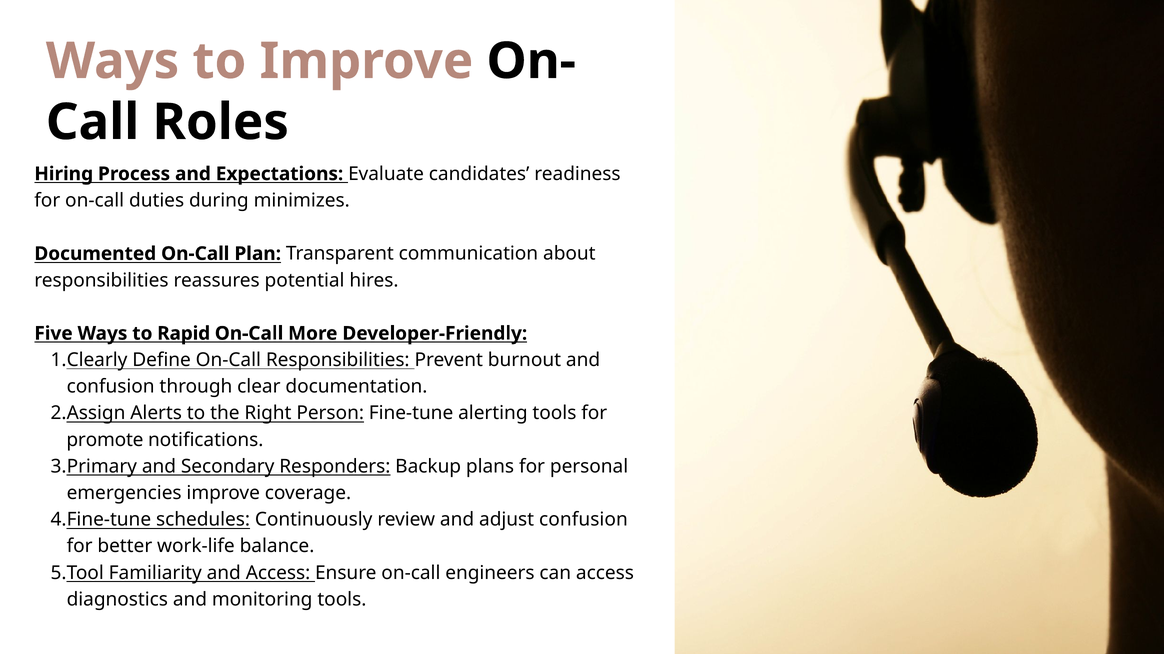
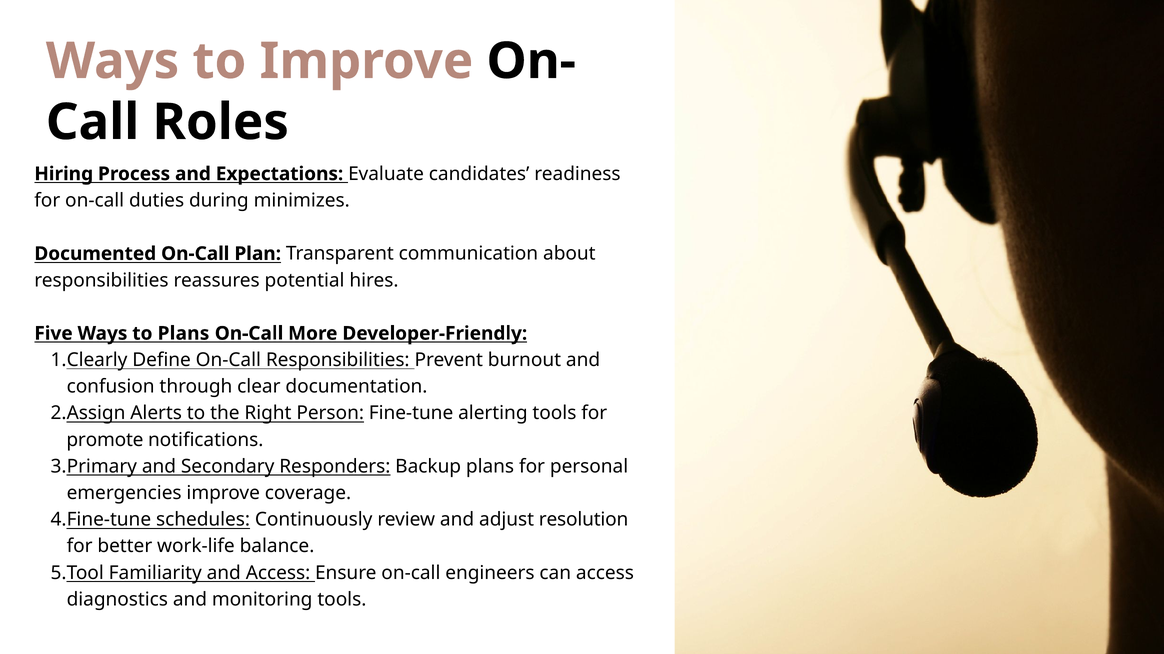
to Rapid: Rapid -> Plans (183, 334)
adjust confusion: confusion -> resolution (584, 520)
